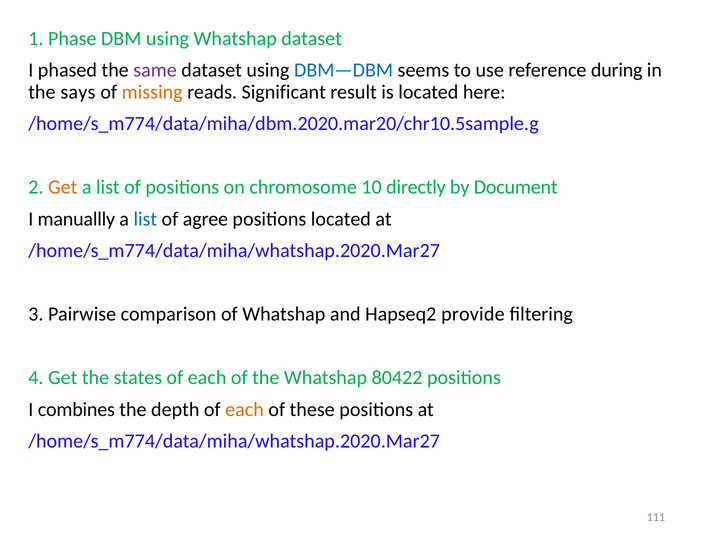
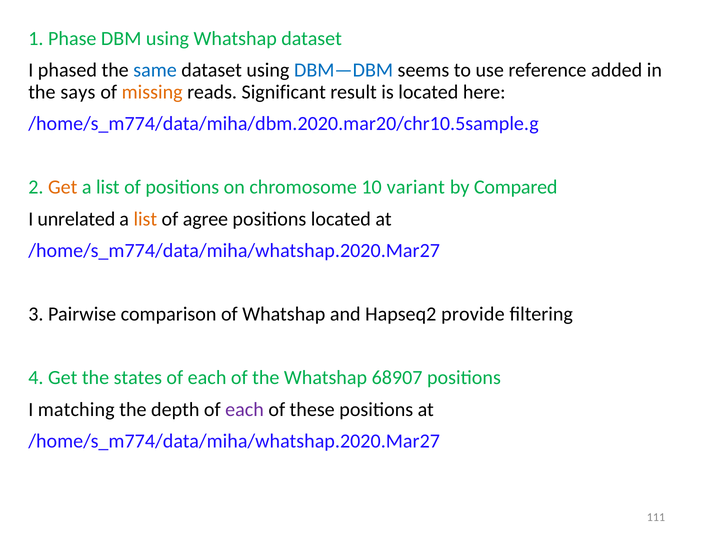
same colour: purple -> blue (155, 70)
during: during -> added (617, 70)
directly: directly -> variant (416, 187)
Document: Document -> Compared (516, 187)
manuallly: manuallly -> unrelated (76, 219)
list colour: blue -> orange (145, 219)
80422: 80422 -> 68907 (397, 377)
combines: combines -> matching (76, 409)
each colour: orange -> purple (244, 409)
